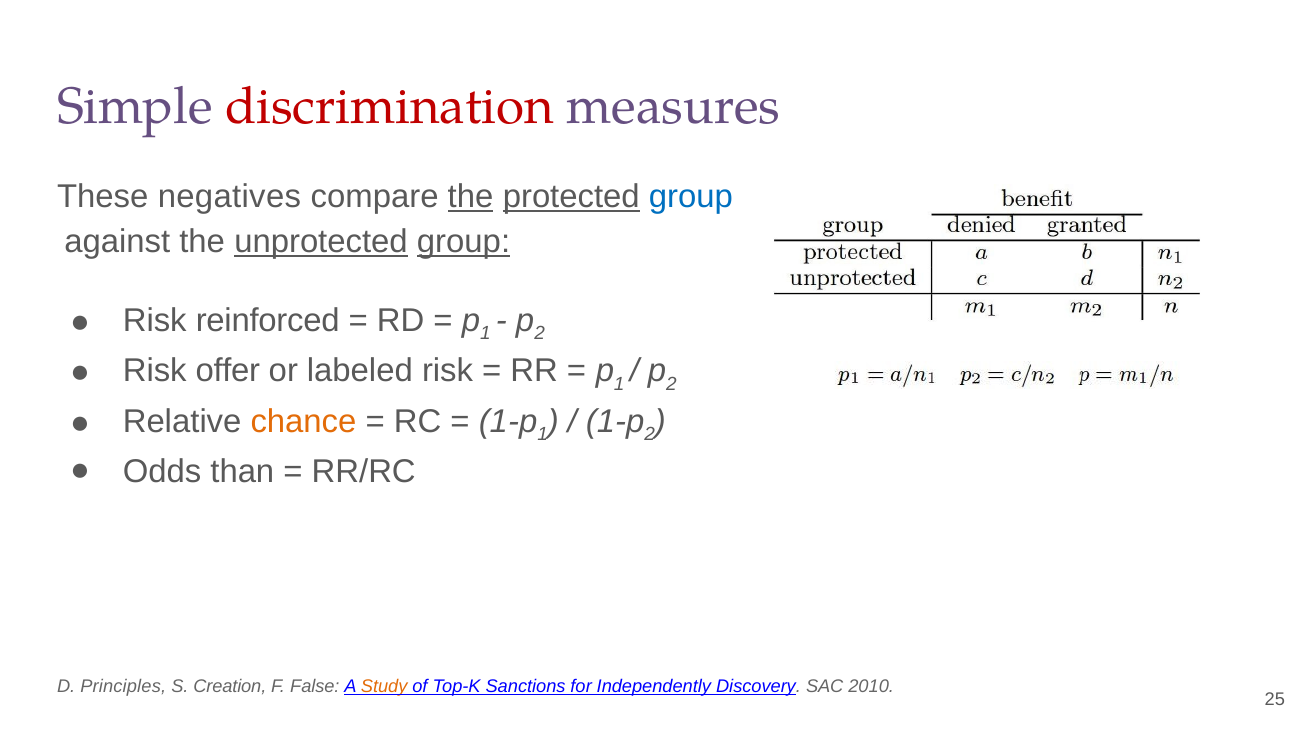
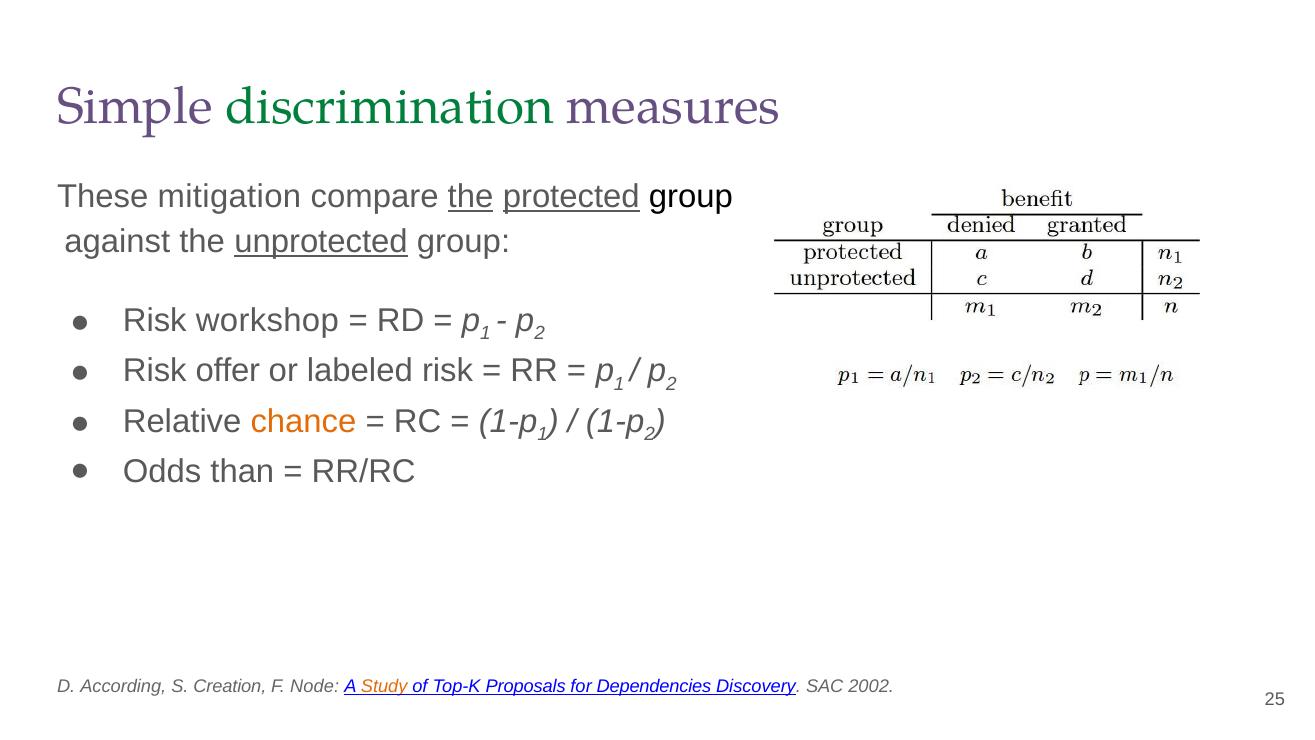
discrimination colour: red -> green (390, 107)
negatives: negatives -> mitigation (229, 197)
group colour: blue -> black (691, 197)
group underline: present -> none (464, 242)
reinforced: reinforced -> workshop (267, 321)
Principles: Principles -> According (123, 686)
False: False -> Node (315, 686)
Sanctions: Sanctions -> Proposals (526, 686)
Independently: Independently -> Dependencies (654, 686)
2010: 2010 -> 2002 (871, 686)
